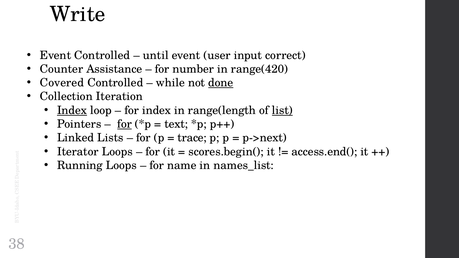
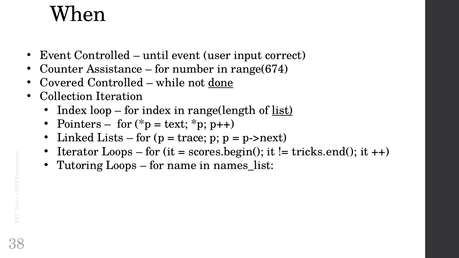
Write: Write -> When (78, 14)
range(420: range(420 -> range(674 (259, 69)
Index underline: present -> none (72, 110)
for underline: present -> none (125, 124)
access.end(: access.end( -> tricks.end( (324, 152)
Running: Running -> Tutoring (80, 165)
